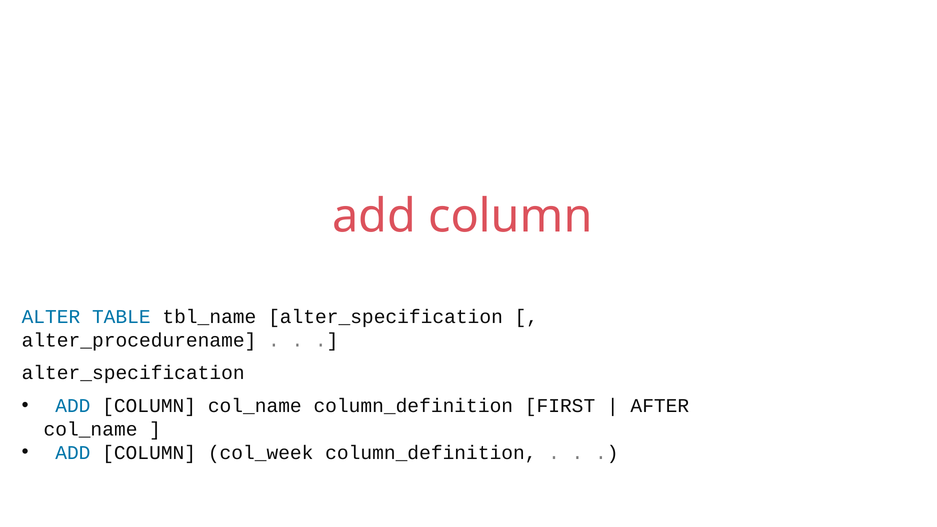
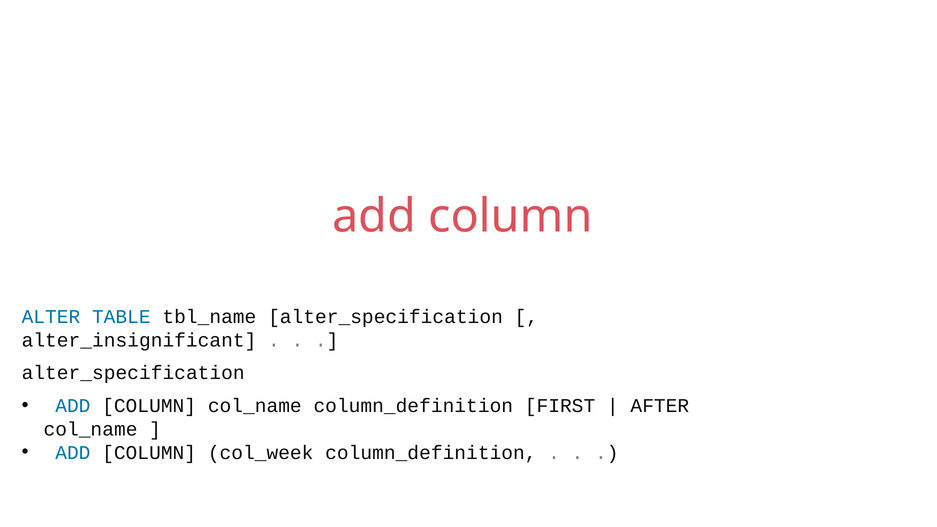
alter_procedurename: alter_procedurename -> alter_insignificant (139, 340)
